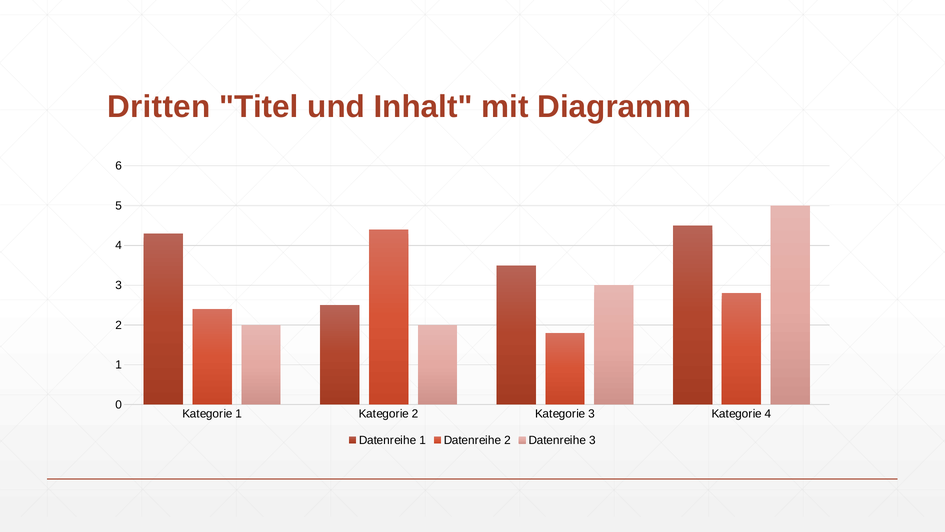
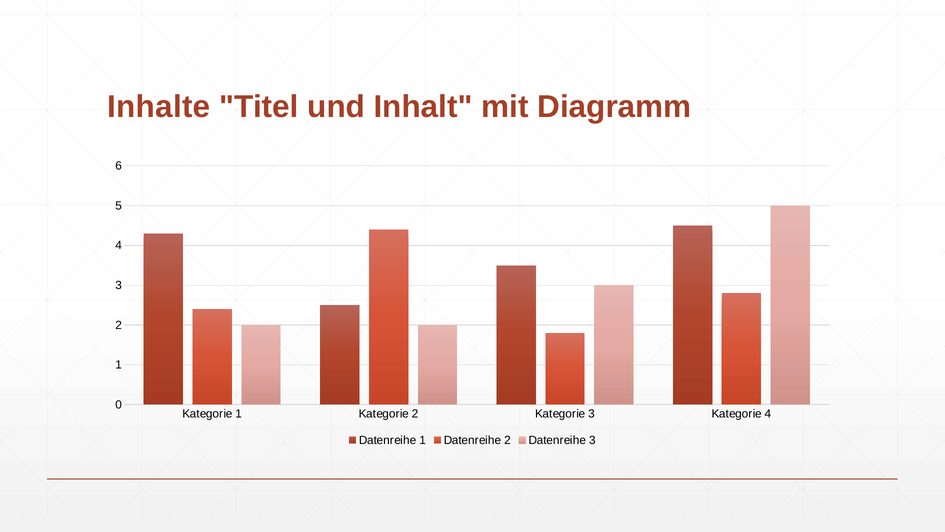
Dritten: Dritten -> Inhalte (159, 107)
